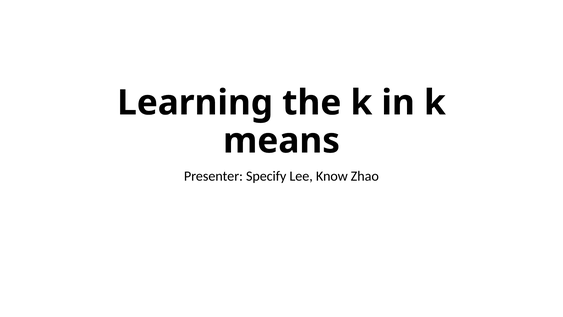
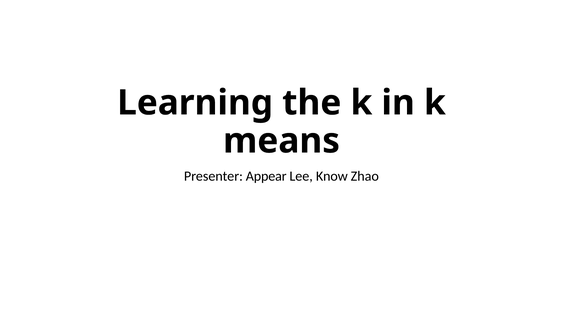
Specify: Specify -> Appear (266, 176)
